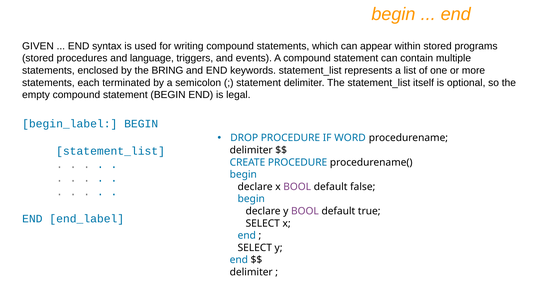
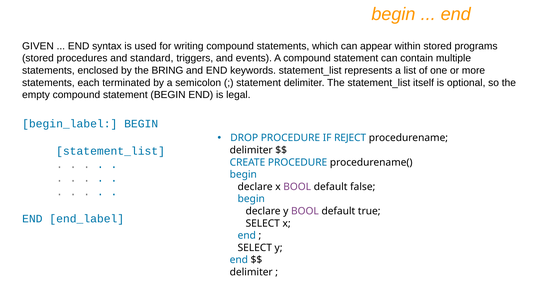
language: language -> standard (152, 58)
WORD: WORD -> REJECT (350, 138)
